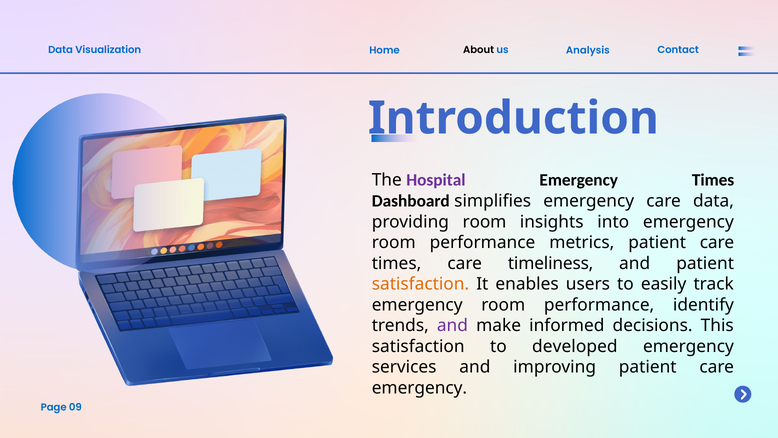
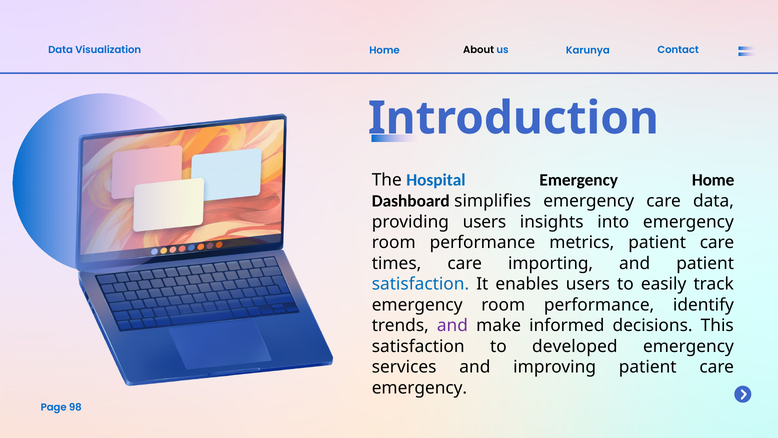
Analysis: Analysis -> Karunya (588, 50)
Hospital colour: purple -> blue (436, 180)
Emergency Times: Times -> Home (713, 180)
providing room: room -> users (484, 222)
timeliness: timeliness -> importing (551, 263)
satisfaction colour: orange -> blue (420, 284)
09: 09 -> 98 (75, 407)
